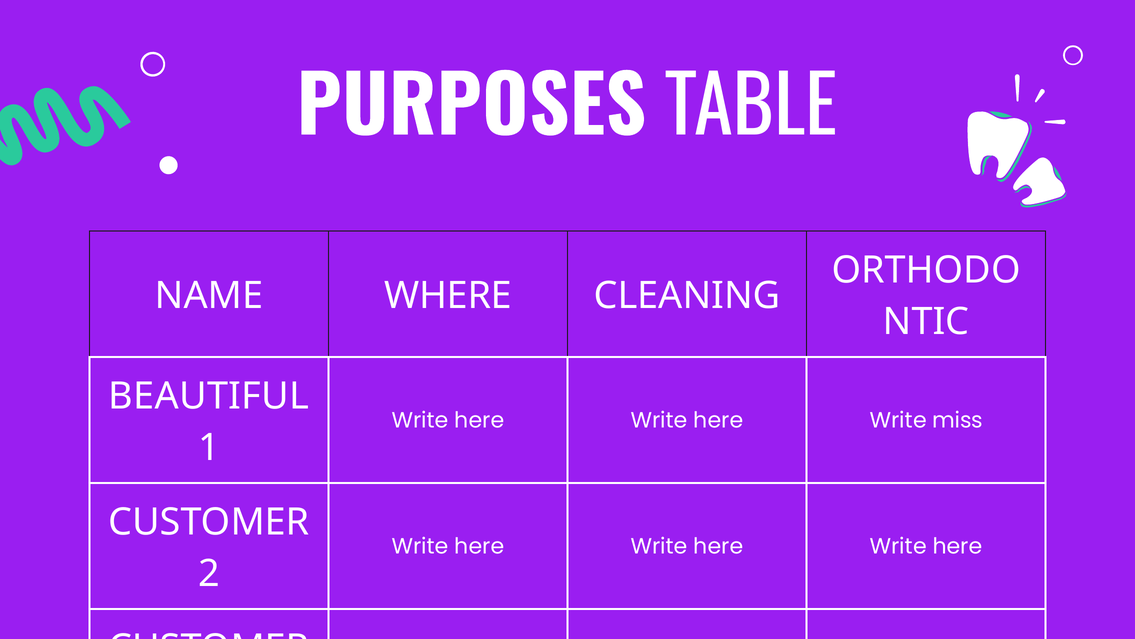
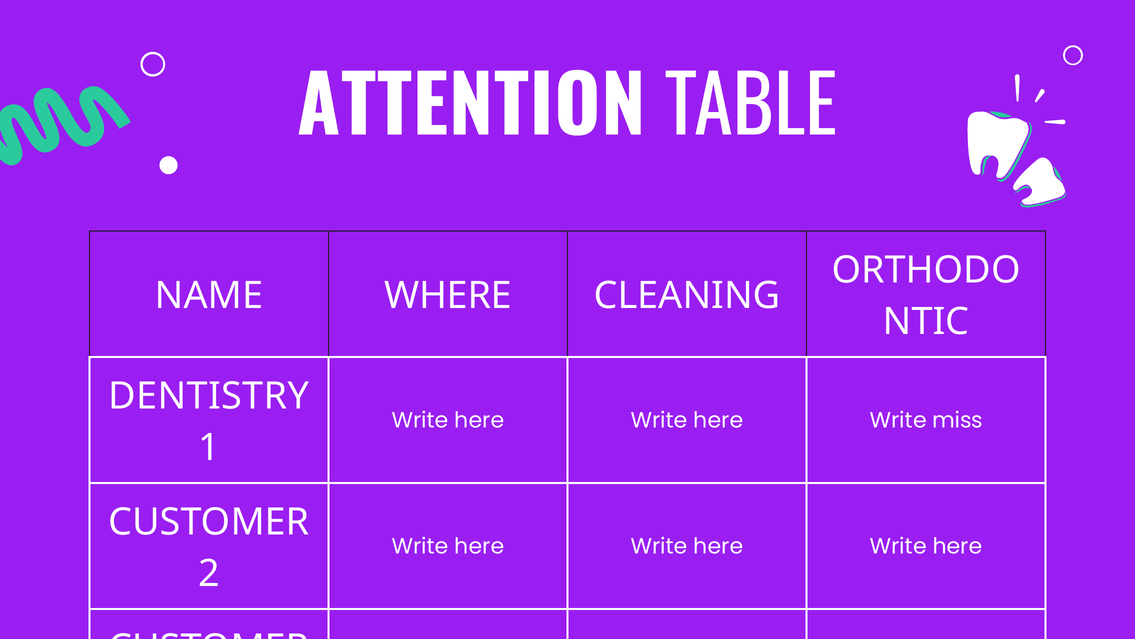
PURPOSES: PURPOSES -> ATTENTION (471, 108)
BEAUTIFUL: BEAUTIFUL -> DENTISTRY (209, 396)
